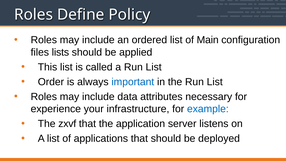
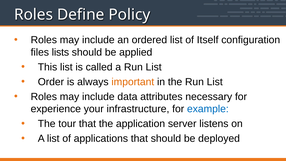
Main: Main -> Itself (208, 40)
important colour: blue -> orange (133, 82)
zxvf: zxvf -> tour (67, 124)
